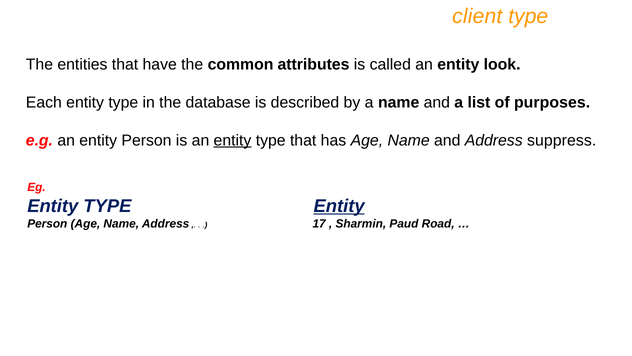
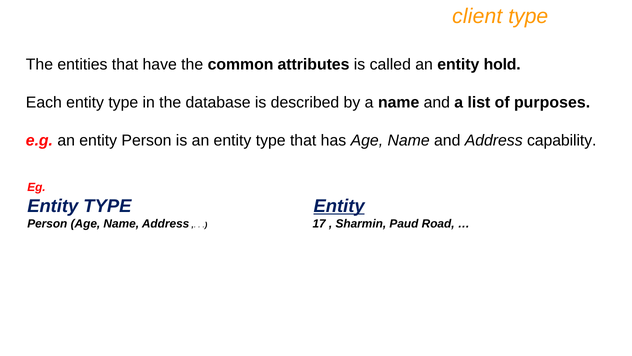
look: look -> hold (502, 64)
entity underline: present -> none (232, 140)
suppress: suppress -> capability (562, 140)
